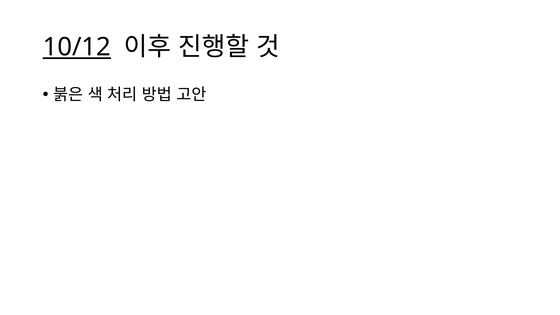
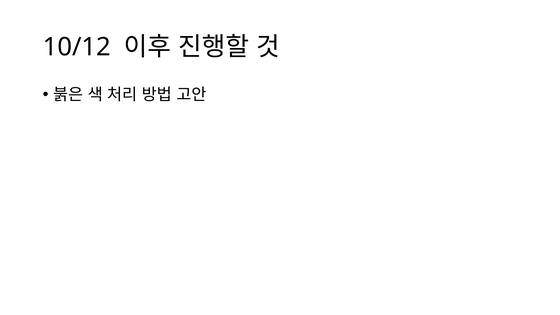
10/12 underline: present -> none (77, 47)
